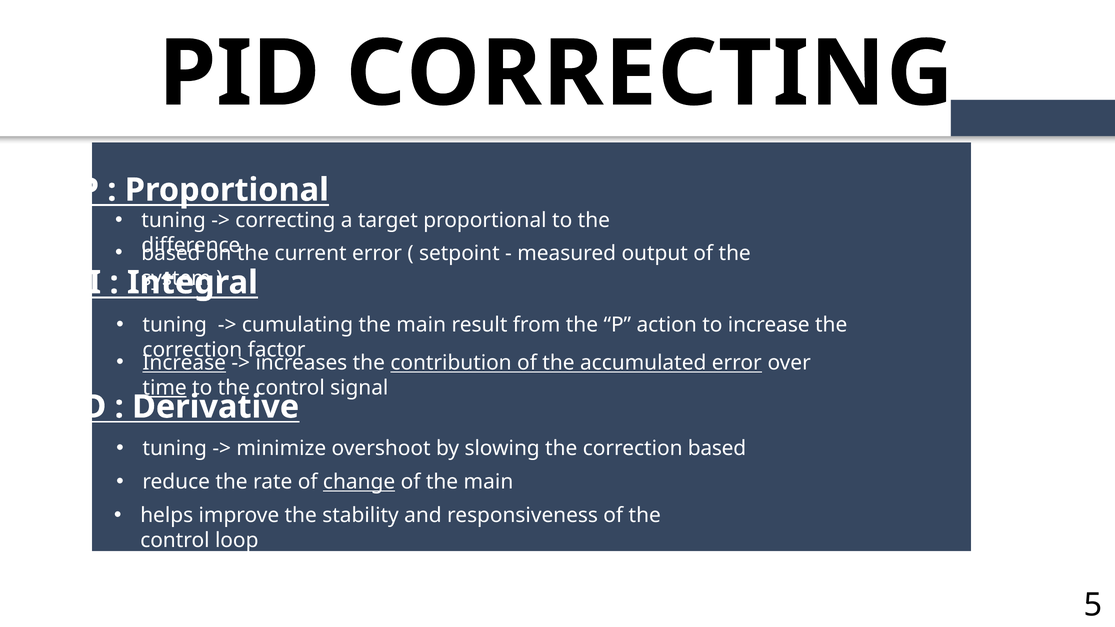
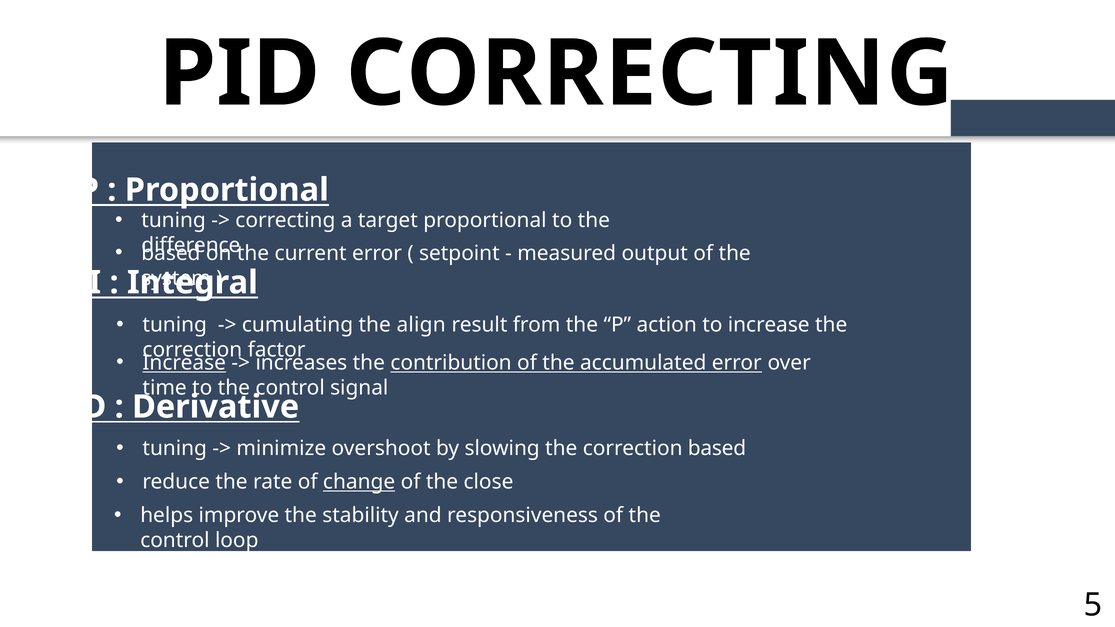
cumulating the main: main -> align (421, 325)
time underline: present -> none (165, 388)
of the main: main -> close (489, 482)
